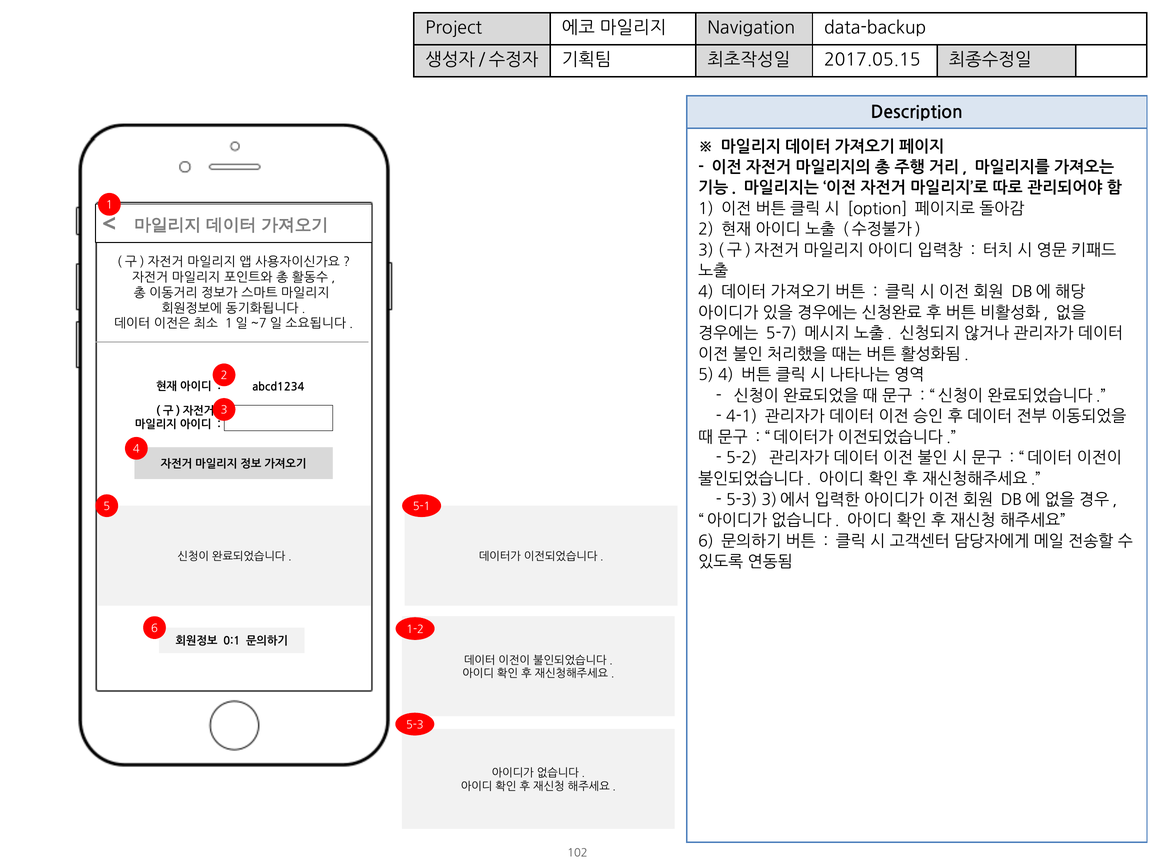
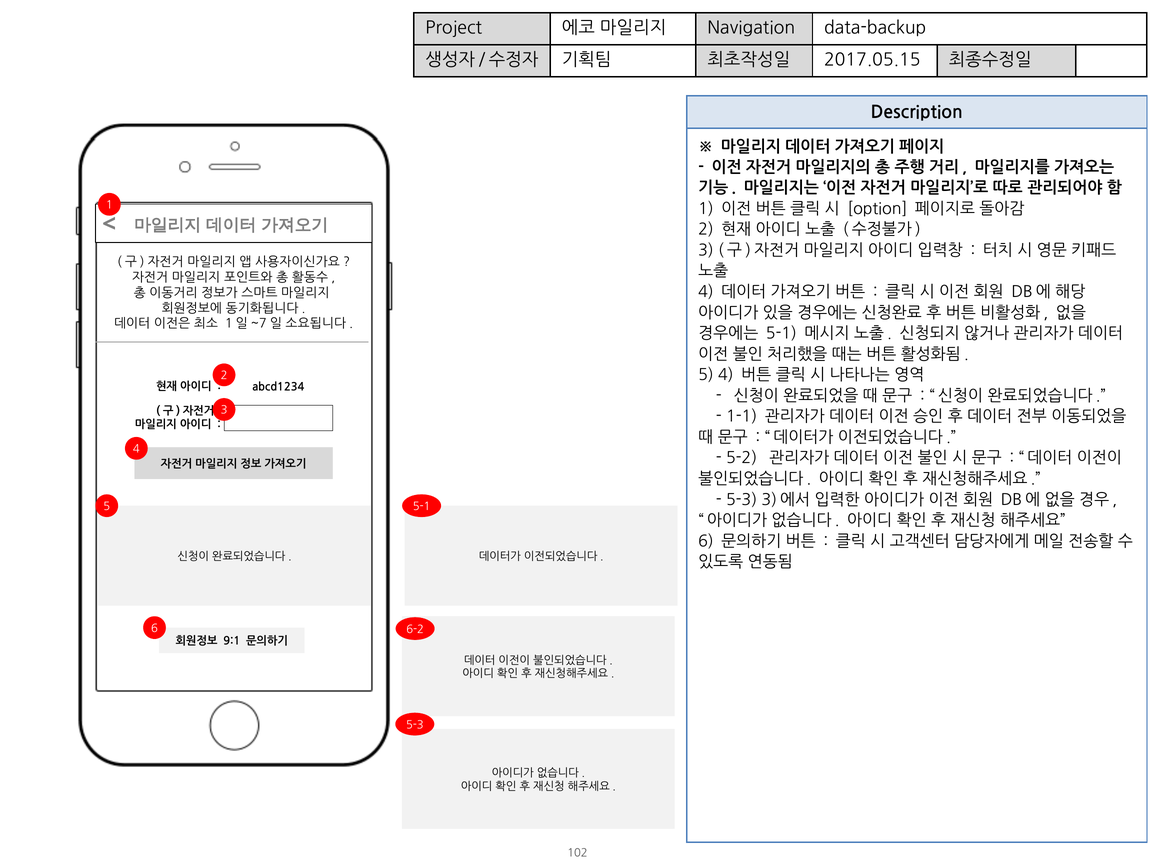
5-7: 5-7 -> 5-1 (781, 334)
4-1: 4-1 -> 1-1 (742, 417)
1-2: 1-2 -> 6-2 (415, 629)
0:1: 0:1 -> 9:1 (232, 641)
